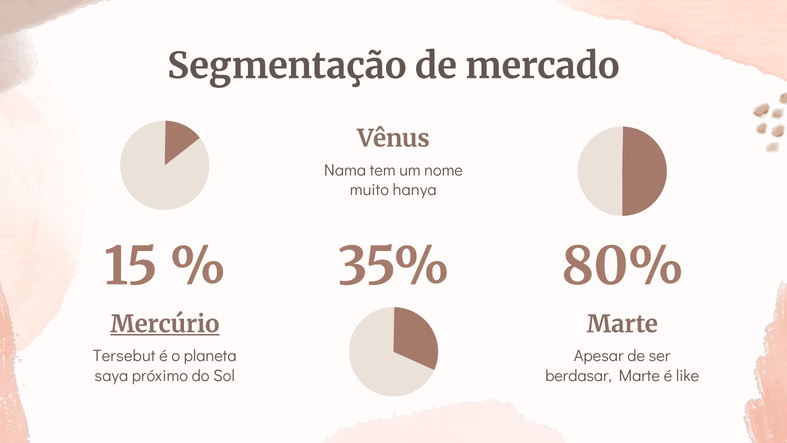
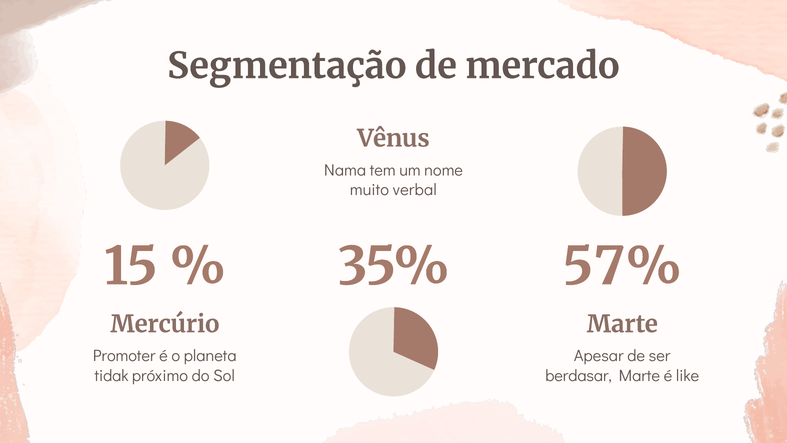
hanya: hanya -> verbal (415, 190)
80%: 80% -> 57% (622, 267)
Mercúrio underline: present -> none (165, 324)
Tersebut: Tersebut -> Promoter (124, 356)
saya: saya -> tidak (112, 375)
